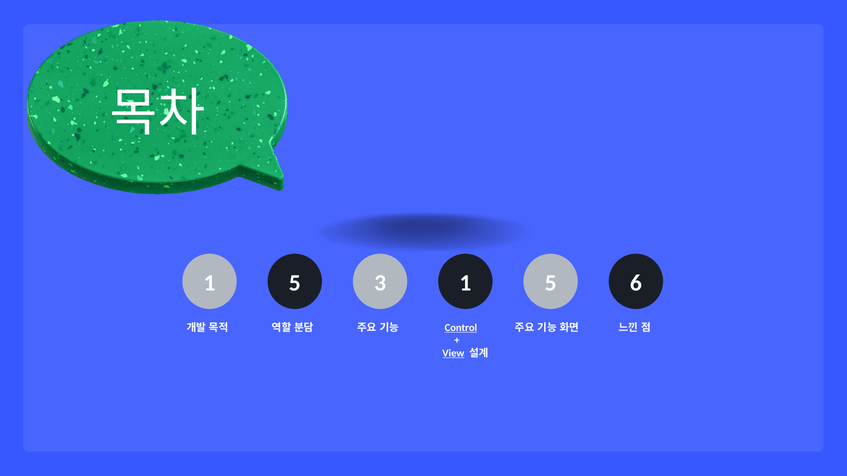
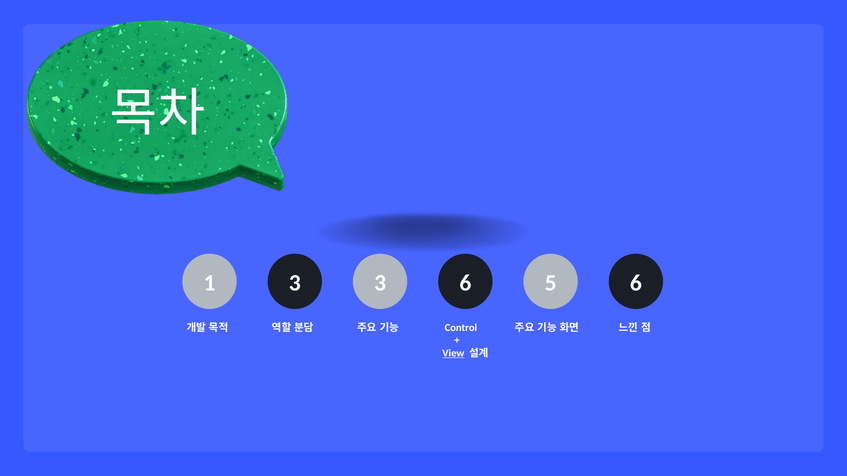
5: 5 -> 3 (295, 283)
3 1: 1 -> 6 (465, 283)
Control underline: present -> none (461, 328)
